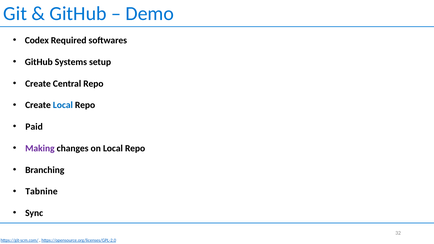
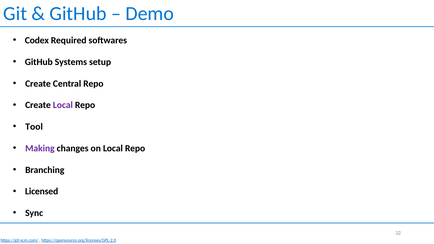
Local colour: blue -> purple (63, 105)
Paid: Paid -> Tool (34, 127)
Tabnine: Tabnine -> Licensed (42, 192)
